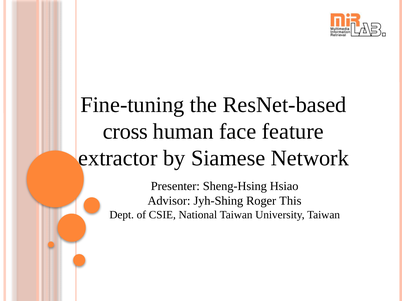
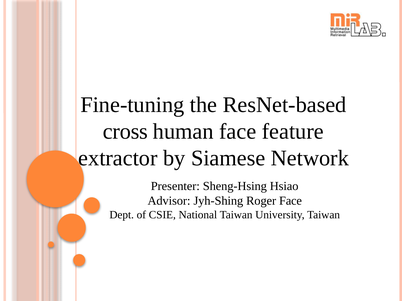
Roger This: This -> Face (291, 201)
